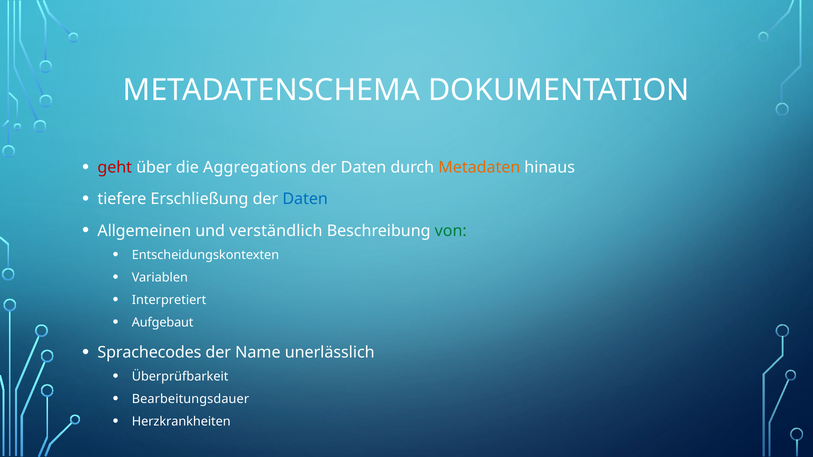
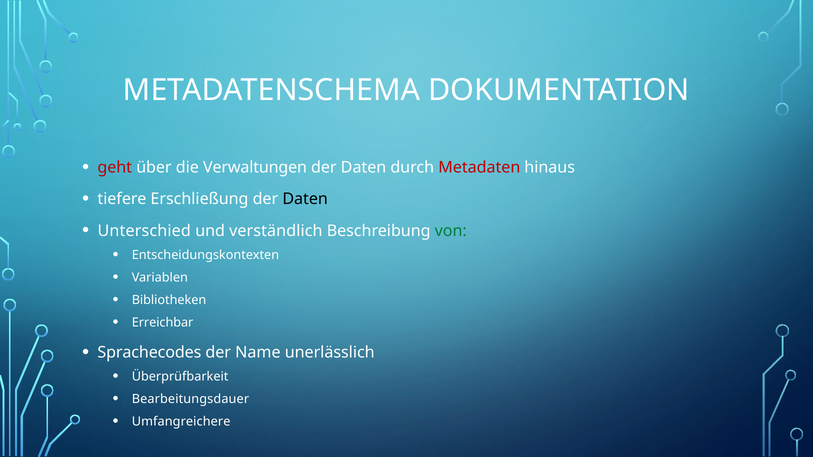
Aggregations: Aggregations -> Verwaltungen (255, 168)
Metadaten colour: orange -> red (479, 168)
Daten colour: blue -> black (305, 199)
Allgemeinen: Allgemeinen -> Unterschied (144, 231)
Interpretiert: Interpretiert -> Bibliotheken (169, 300)
Aufgebaut: Aufgebaut -> Erreichbar (163, 323)
Herzkrankheiten: Herzkrankheiten -> Umfangreichere (181, 422)
